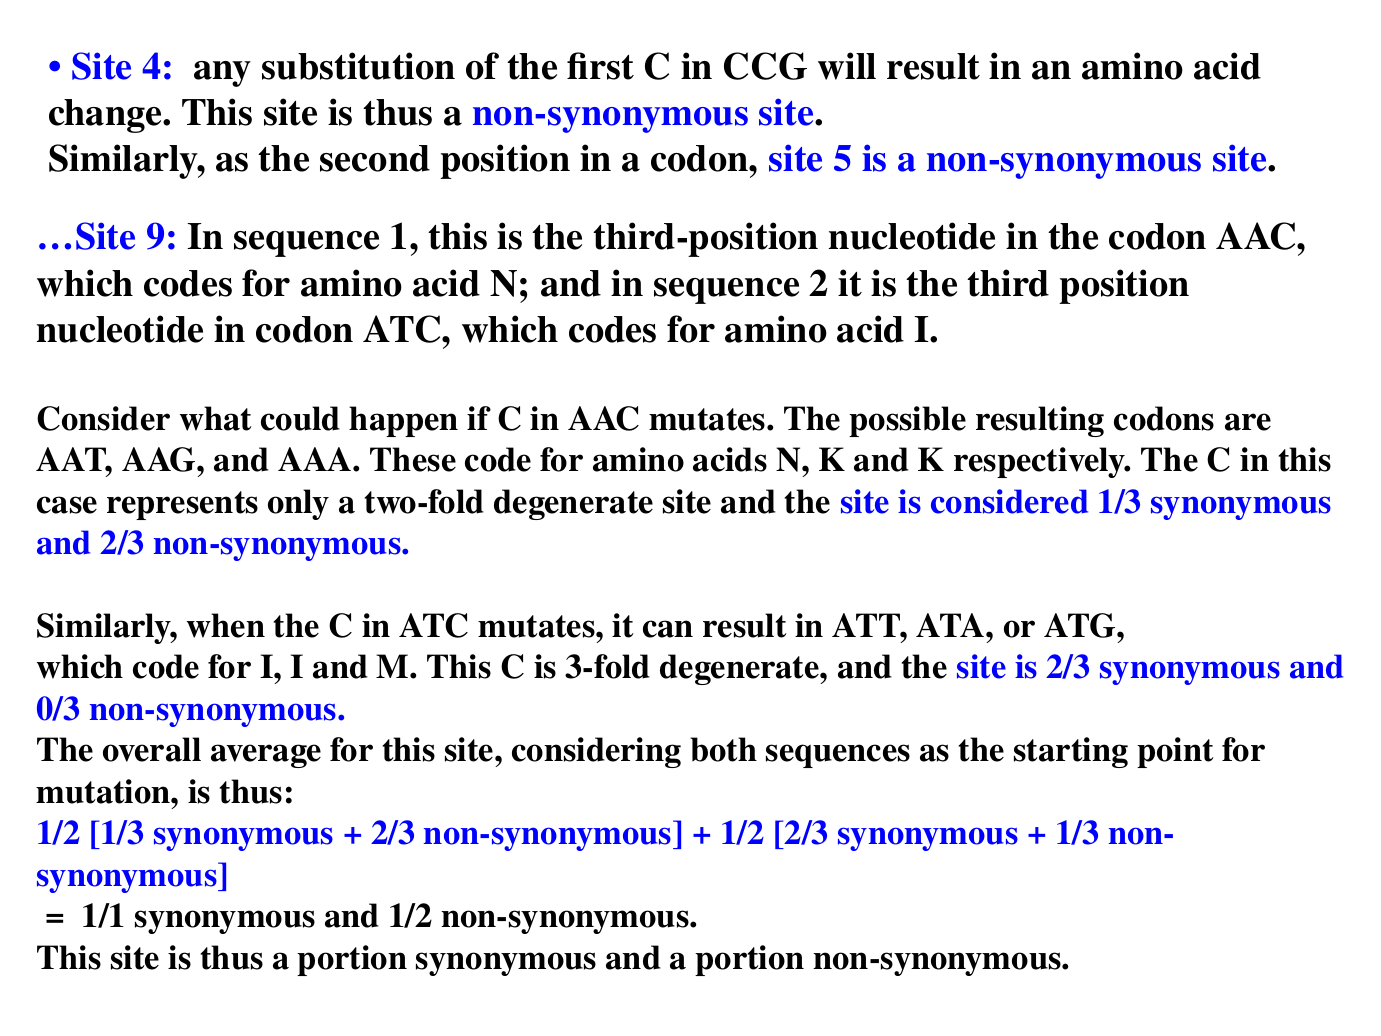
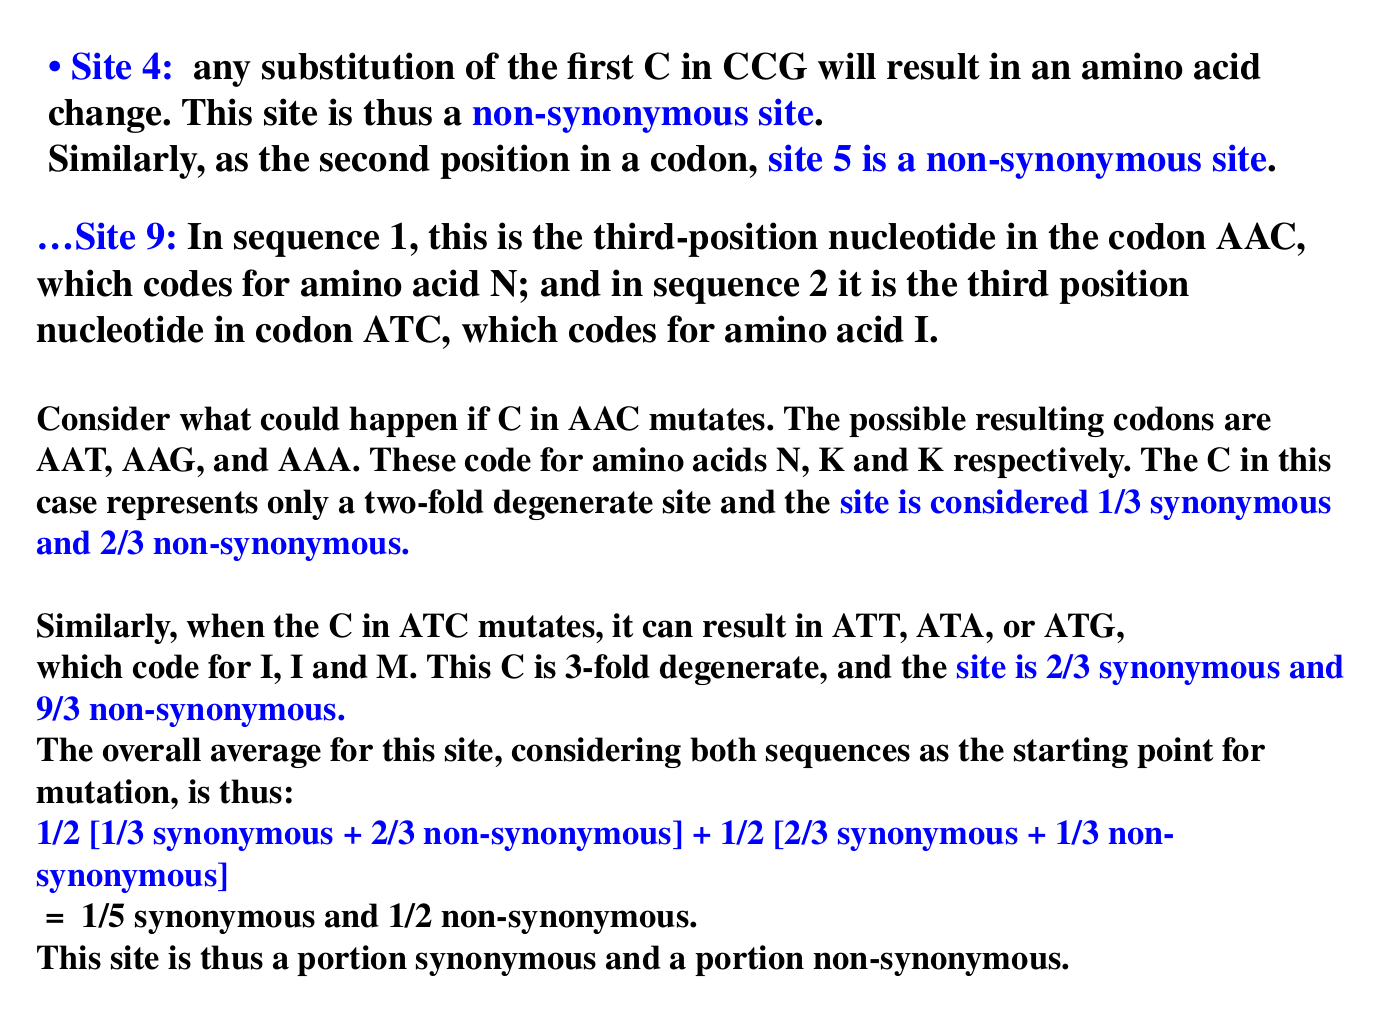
0/3: 0/3 -> 9/3 (59, 709)
1/1: 1/1 -> 1/5 (104, 916)
